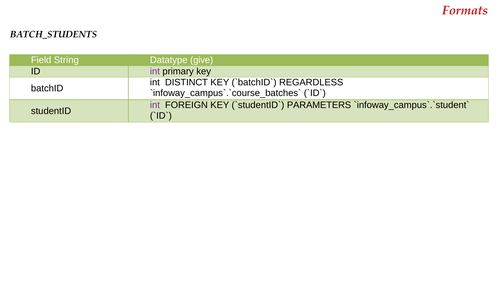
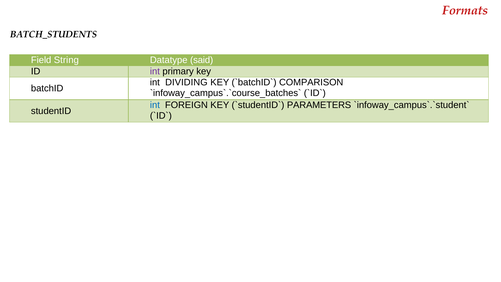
give: give -> said (202, 60)
DISTINCT: DISTINCT -> DIVIDING (186, 82)
REGARDLESS: REGARDLESS -> COMPARISON (311, 82)
int colour: purple -> blue (155, 105)
